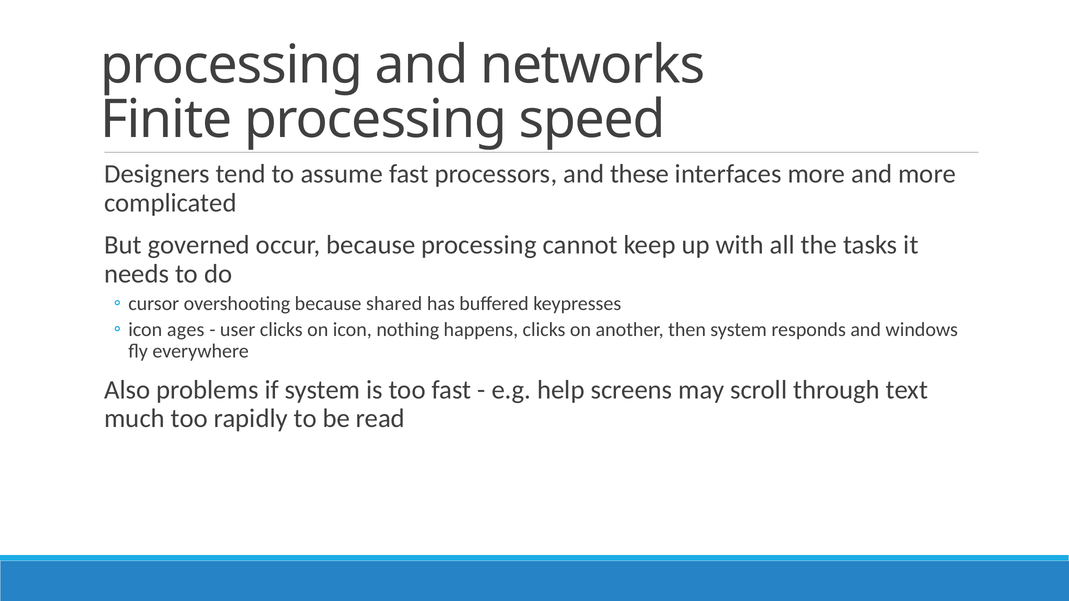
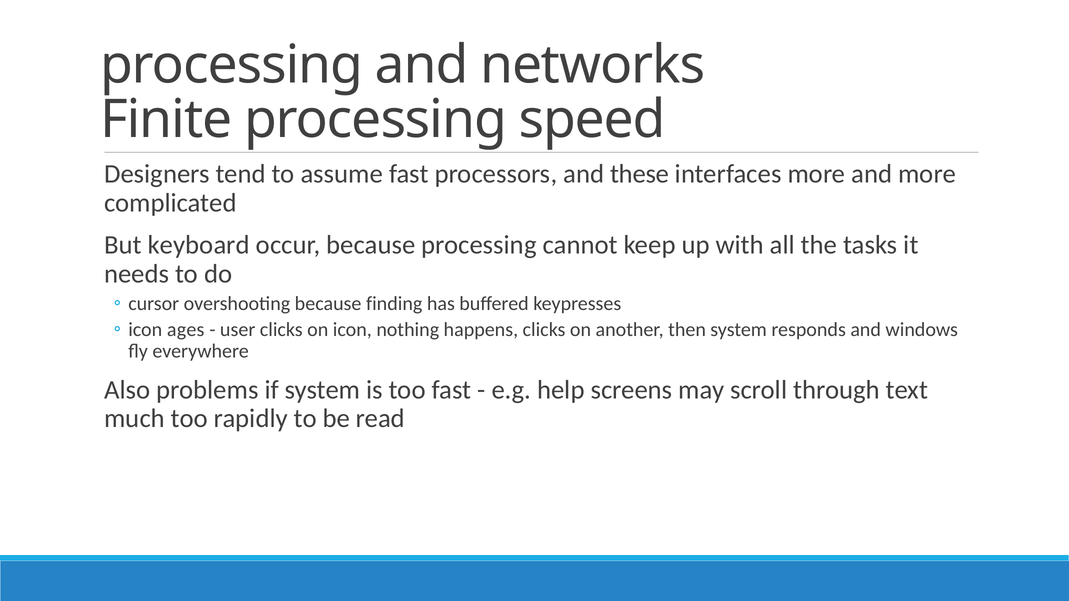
governed: governed -> keyboard (199, 245)
shared: shared -> finding (394, 304)
